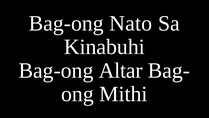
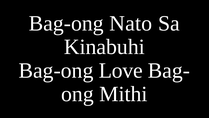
Altar: Altar -> Love (121, 70)
